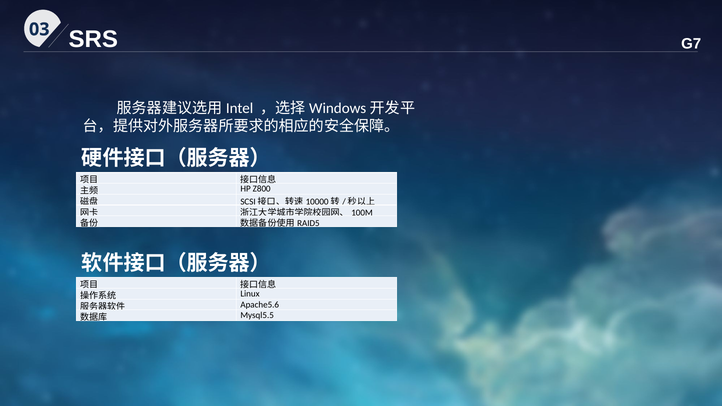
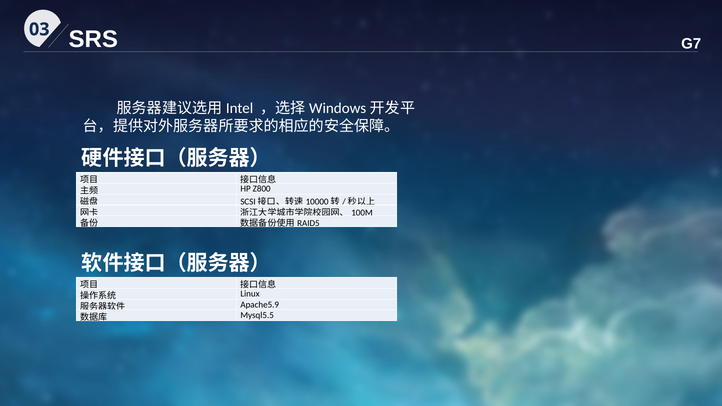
Apache5.6: Apache5.6 -> Apache5.9 (260, 305)
